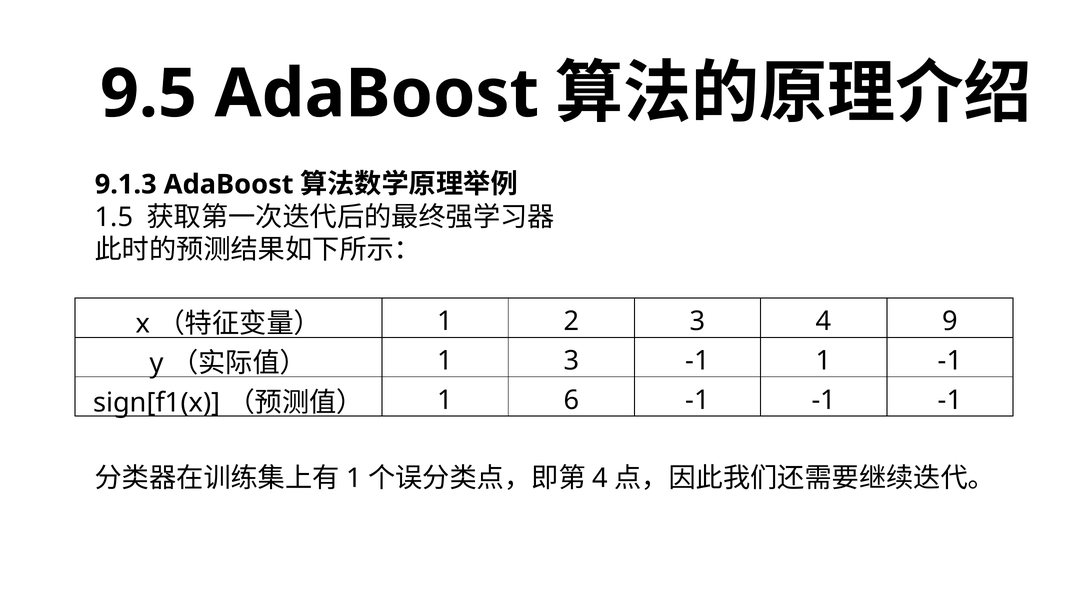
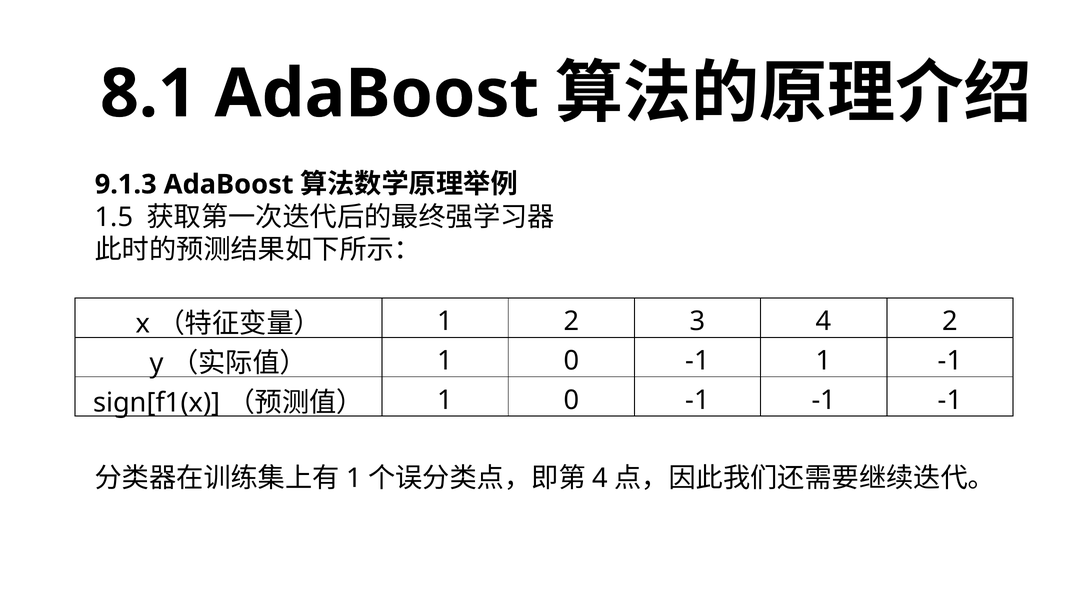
9.5: 9.5 -> 8.1 (148, 94)
4 9: 9 -> 2 (950, 321)
3: 3 -> 0 (571, 361)
6: 6 -> 0 (571, 400)
